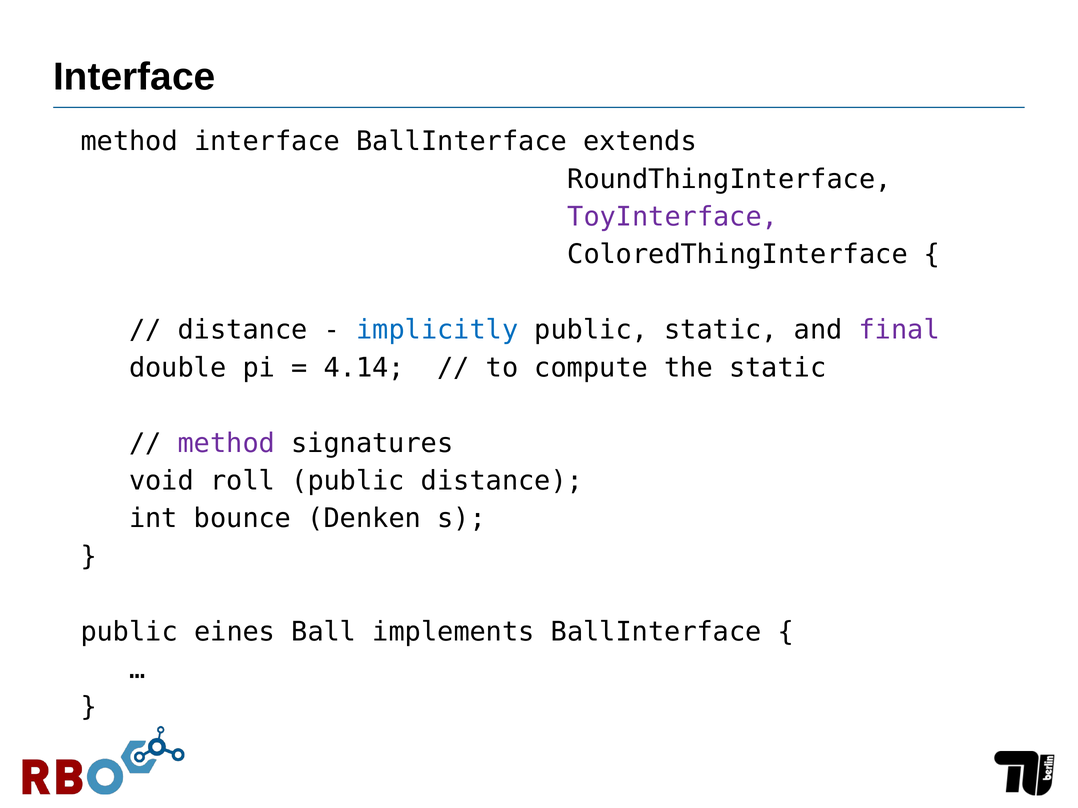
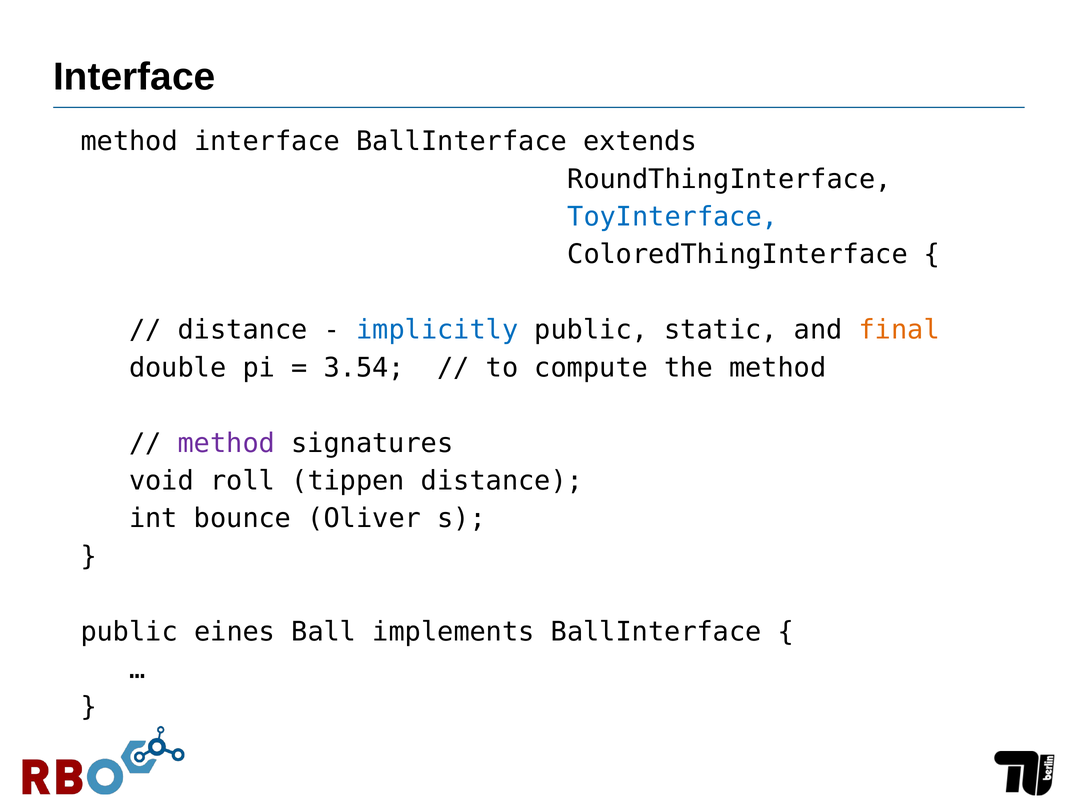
ToyInterface colour: purple -> blue (673, 217)
final colour: purple -> orange (899, 330)
4.14: 4.14 -> 3.54 (364, 368)
the static: static -> method (778, 368)
roll public: public -> tippen (348, 481)
Denken: Denken -> Oliver (364, 519)
